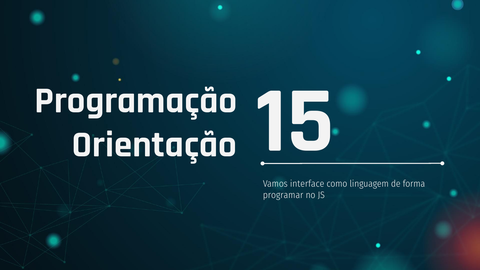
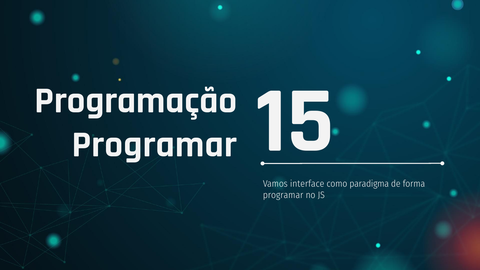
Orientação: Orientação -> Programar (154, 144)
linguagem: linguagem -> paradigma (369, 184)
